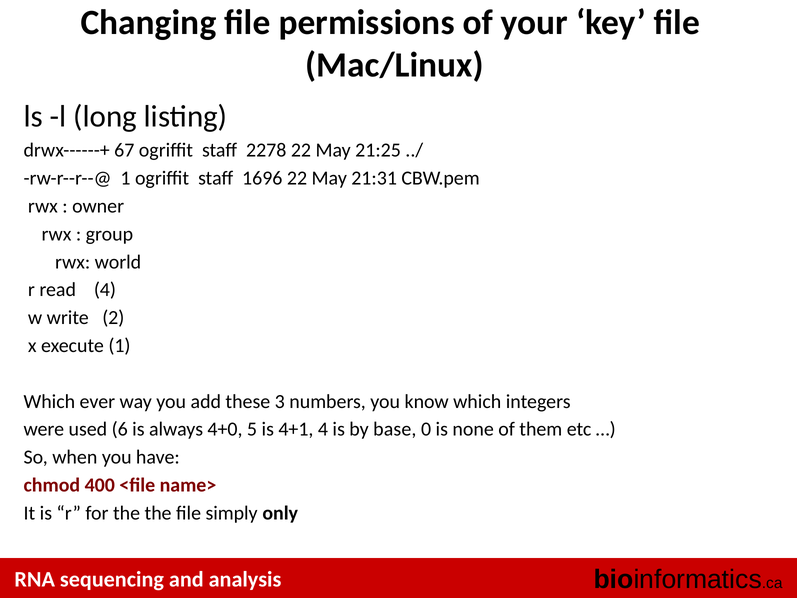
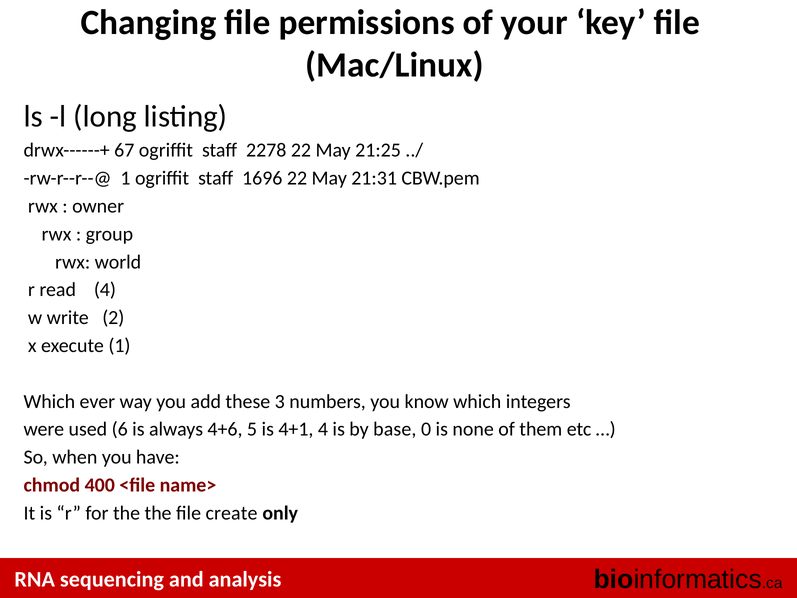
4+0: 4+0 -> 4+6 (225, 429)
simply: simply -> create (231, 513)
